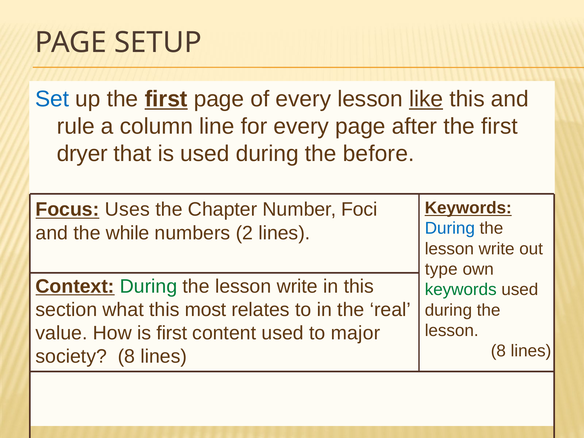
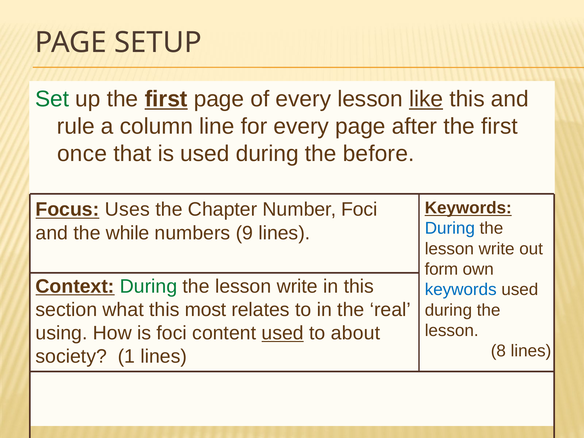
Set colour: blue -> green (52, 99)
dryer: dryer -> once (82, 154)
2: 2 -> 9 (244, 233)
type: type -> form (441, 269)
keywords colour: green -> blue (461, 290)
value: value -> using (62, 333)
is first: first -> foci (172, 333)
used underline: none -> present (283, 333)
major: major -> about (356, 333)
society 8: 8 -> 1 (126, 357)
